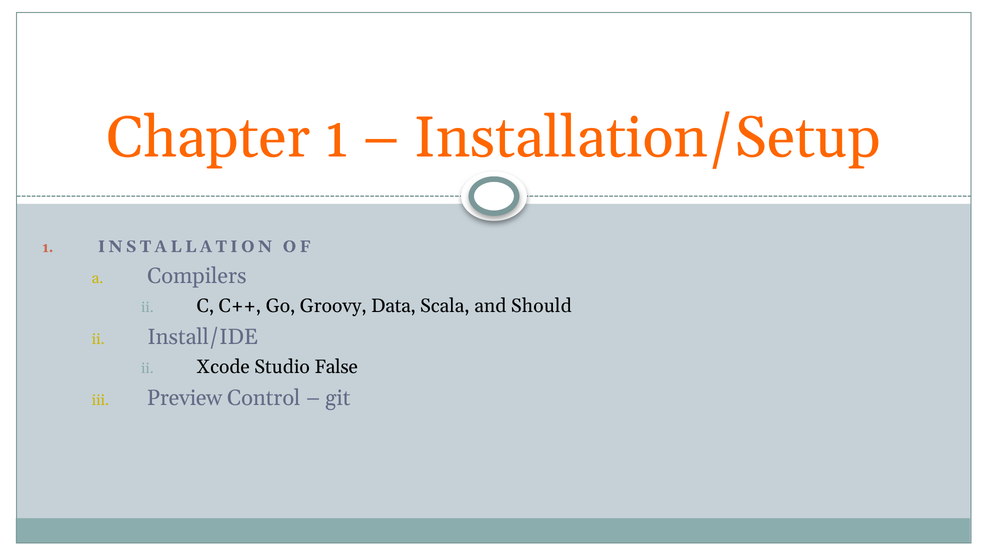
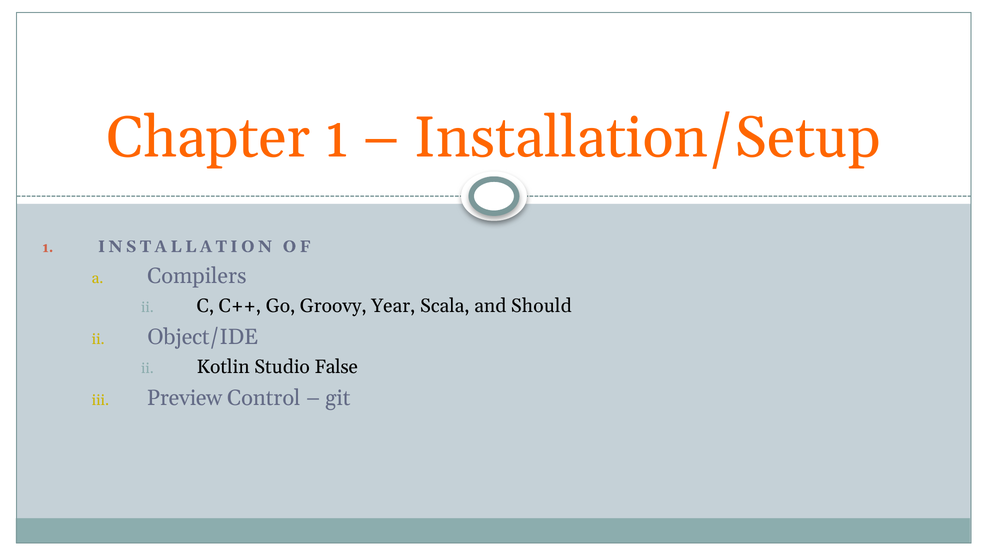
Data: Data -> Year (393, 306)
Install/IDE: Install/IDE -> Object/IDE (203, 337)
Xcode: Xcode -> Kotlin (223, 367)
